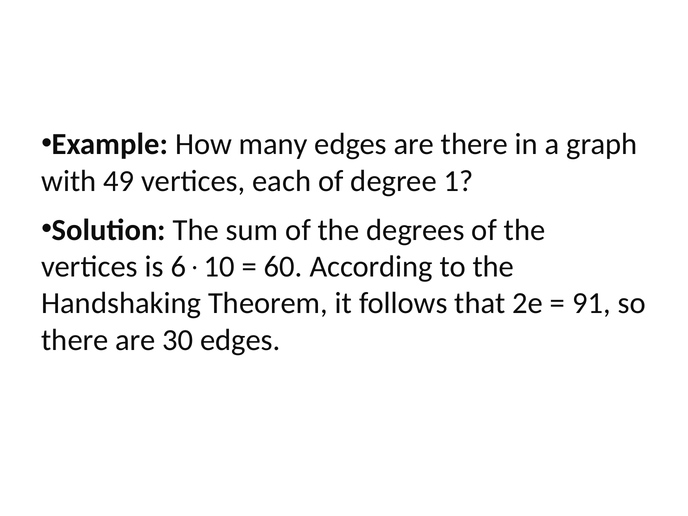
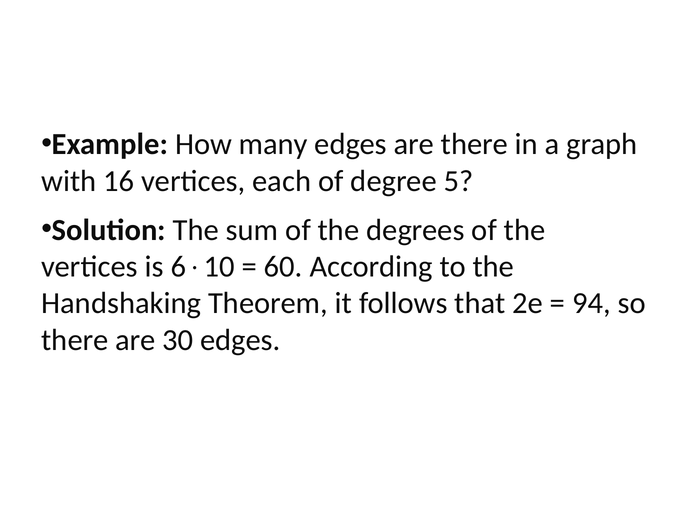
49: 49 -> 16 (119, 181)
1: 1 -> 5 (459, 181)
91: 91 -> 94 (591, 303)
